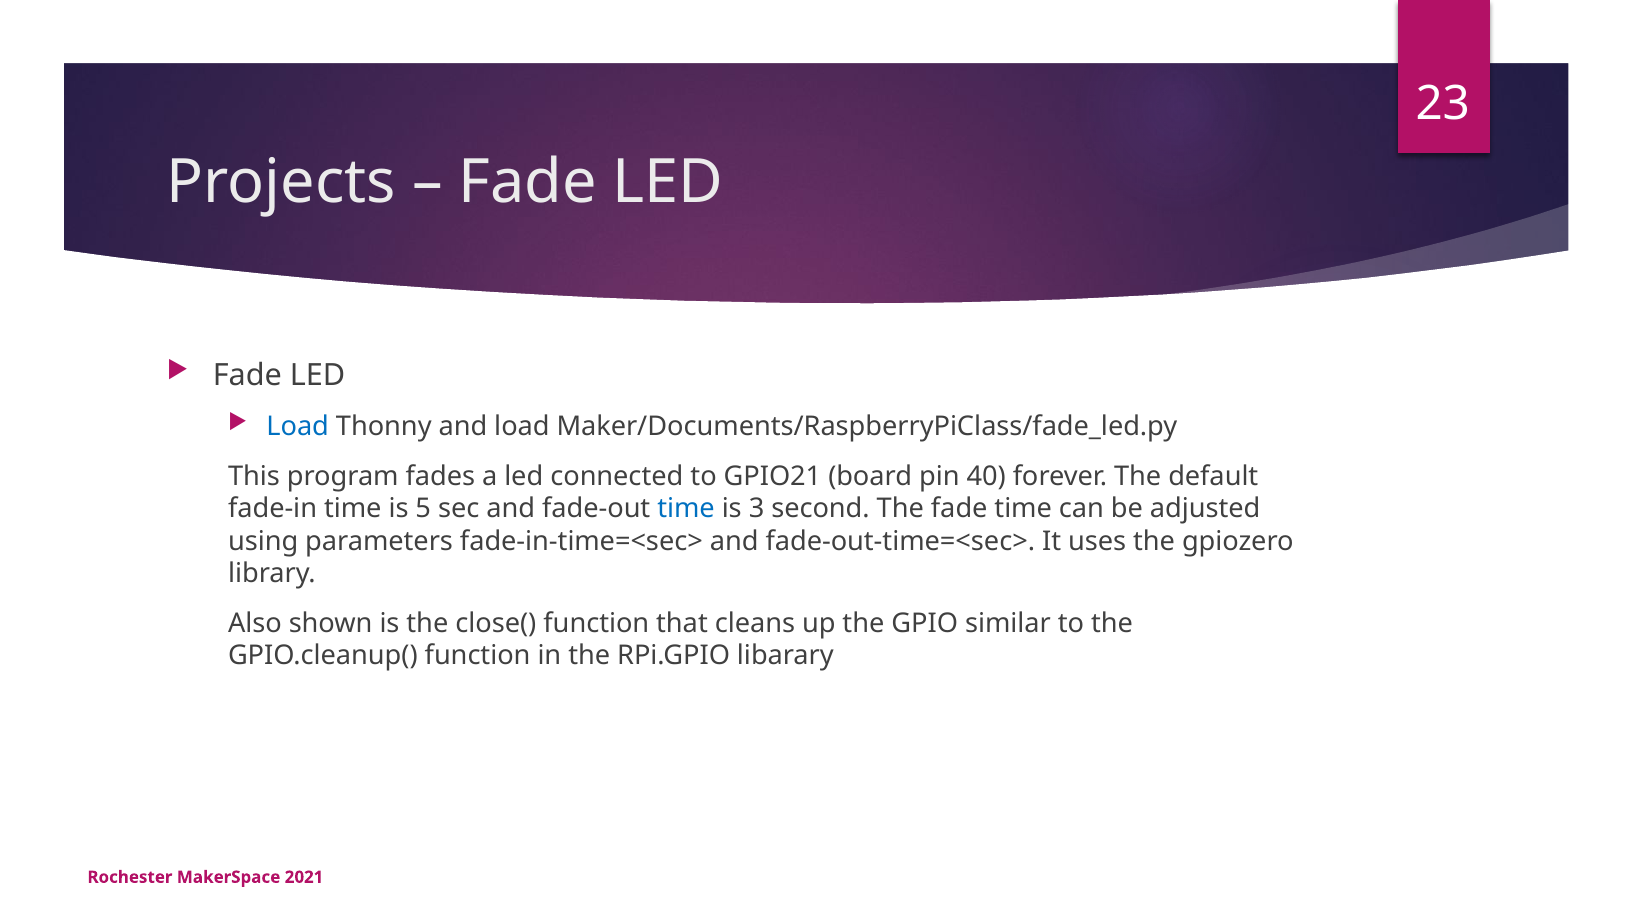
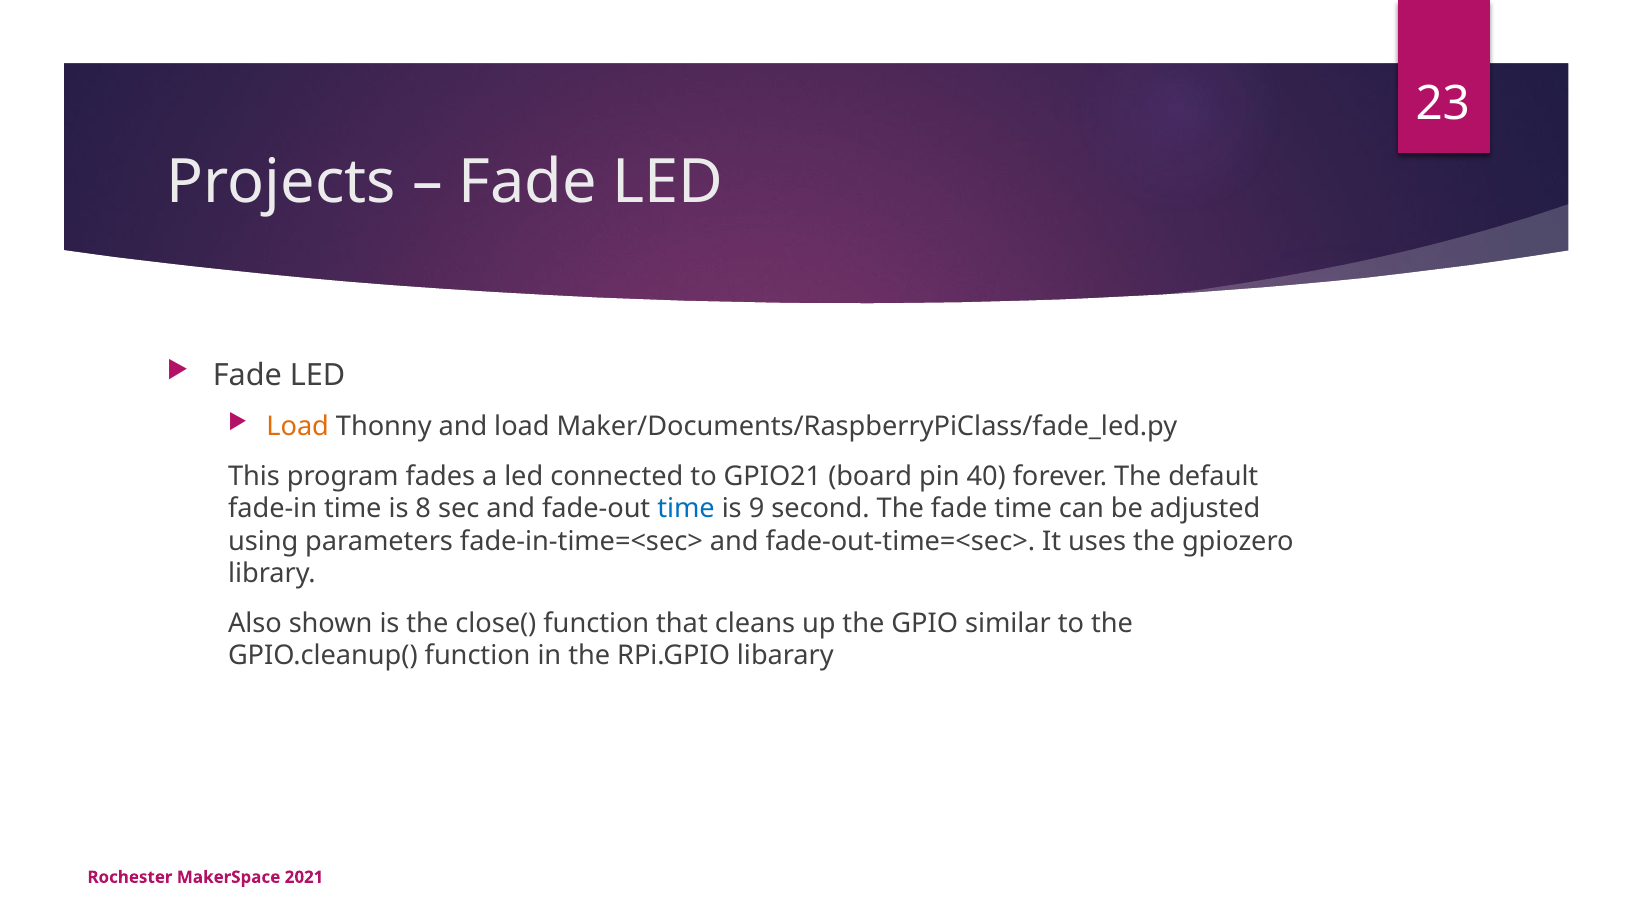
Load colour: blue -> orange (298, 427)
5: 5 -> 8 (423, 509)
3: 3 -> 9 (757, 509)
